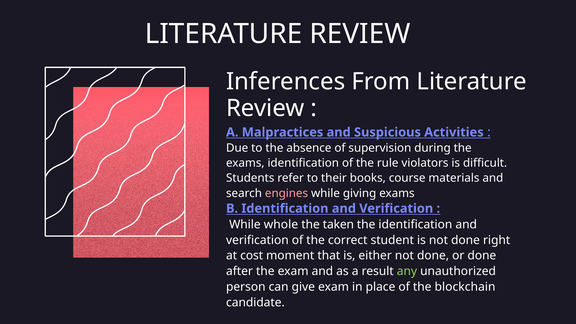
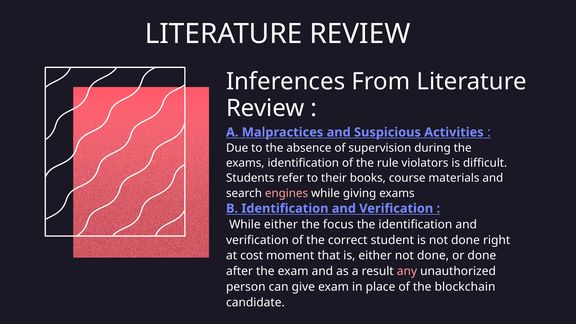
While whole: whole -> either (281, 225)
taken: taken -> focus (338, 225)
any colour: light green -> pink (407, 271)
